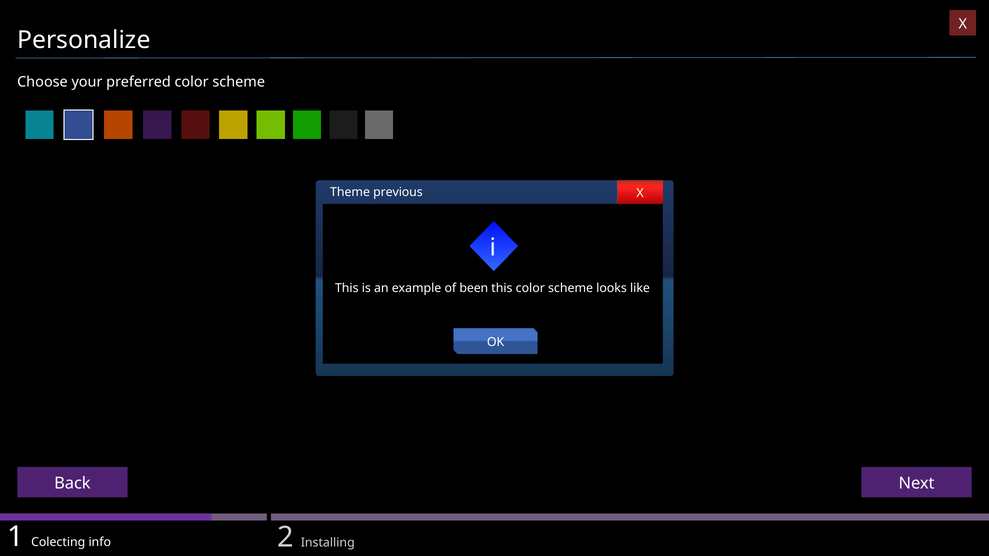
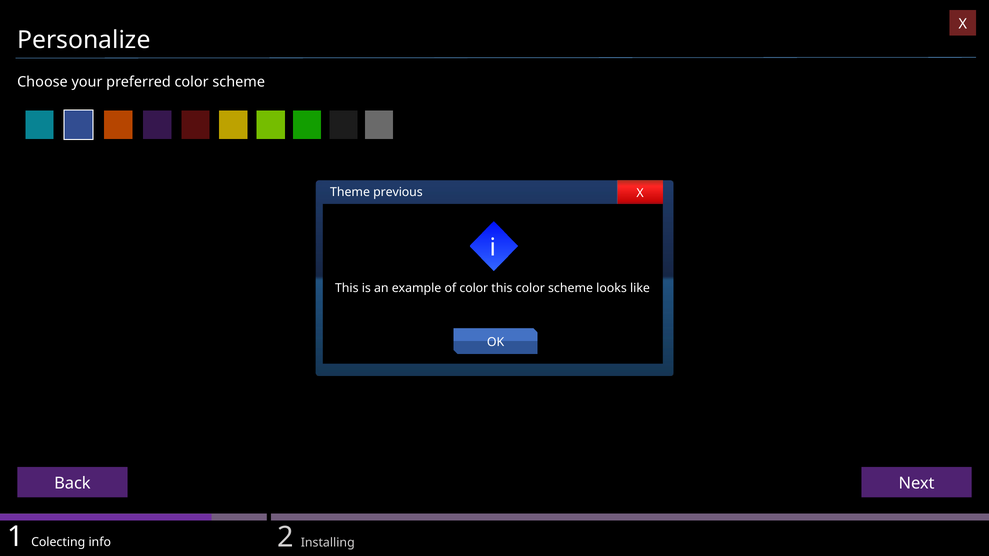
of been: been -> color (474, 288)
